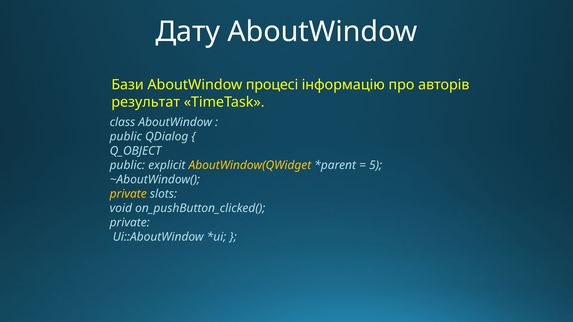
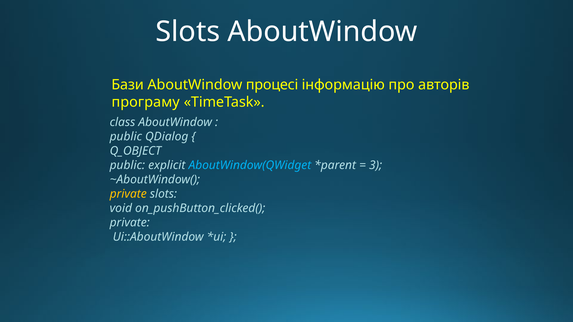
Дату: Дату -> Slots (188, 32)
результат: результат -> програму (146, 102)
AboutWindow(QWidget colour: yellow -> light blue (250, 165)
5: 5 -> 3 (376, 165)
